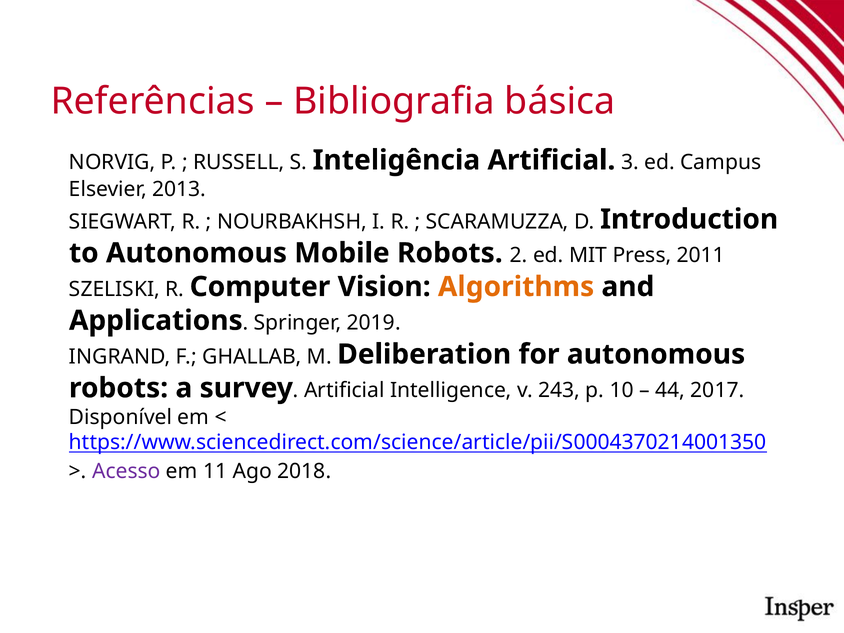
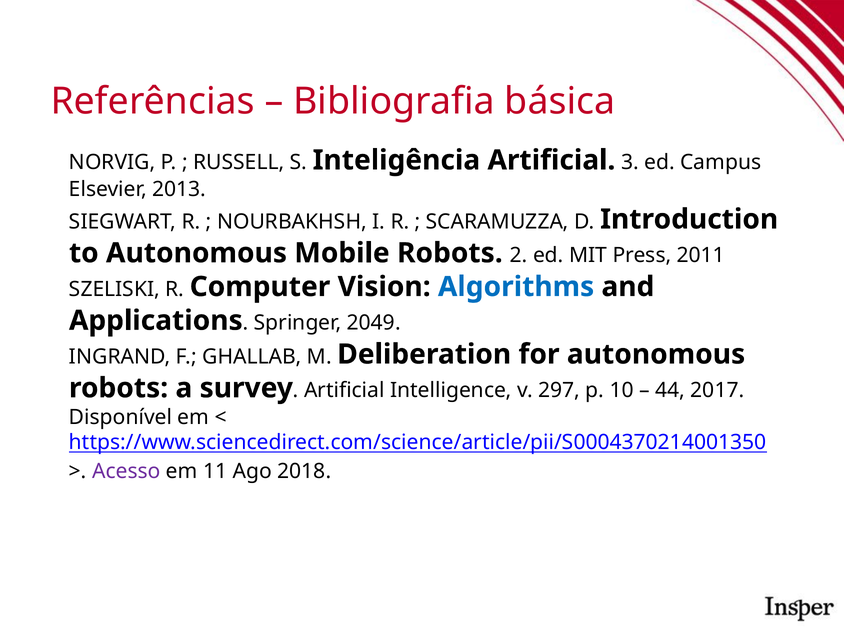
Algorithms colour: orange -> blue (516, 287)
2019: 2019 -> 2049 (374, 323)
243: 243 -> 297 (559, 390)
